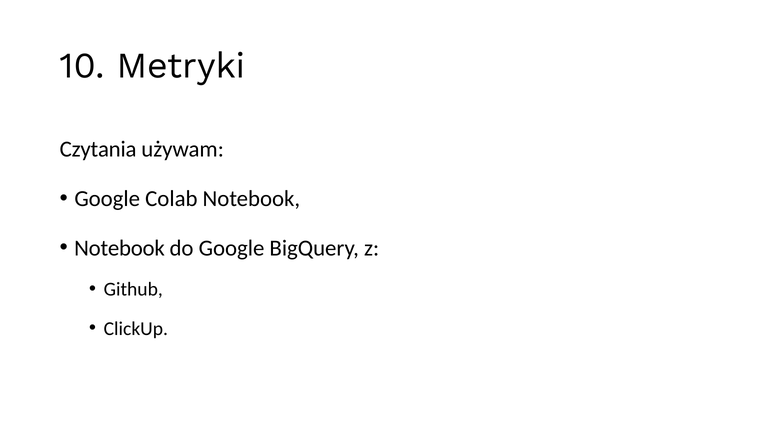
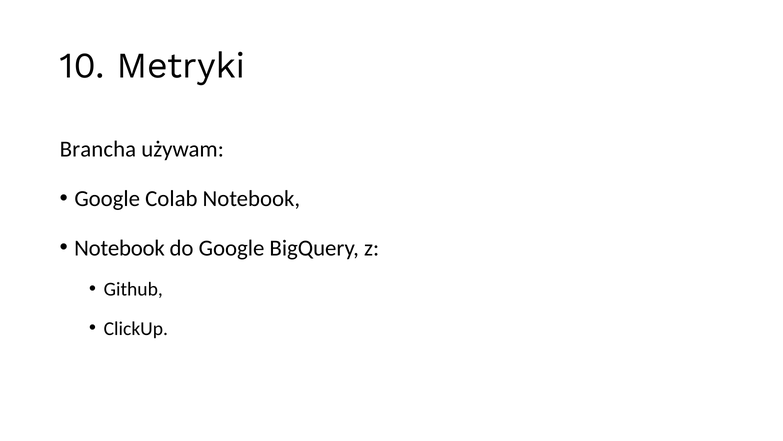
Czytania: Czytania -> Brancha (98, 149)
